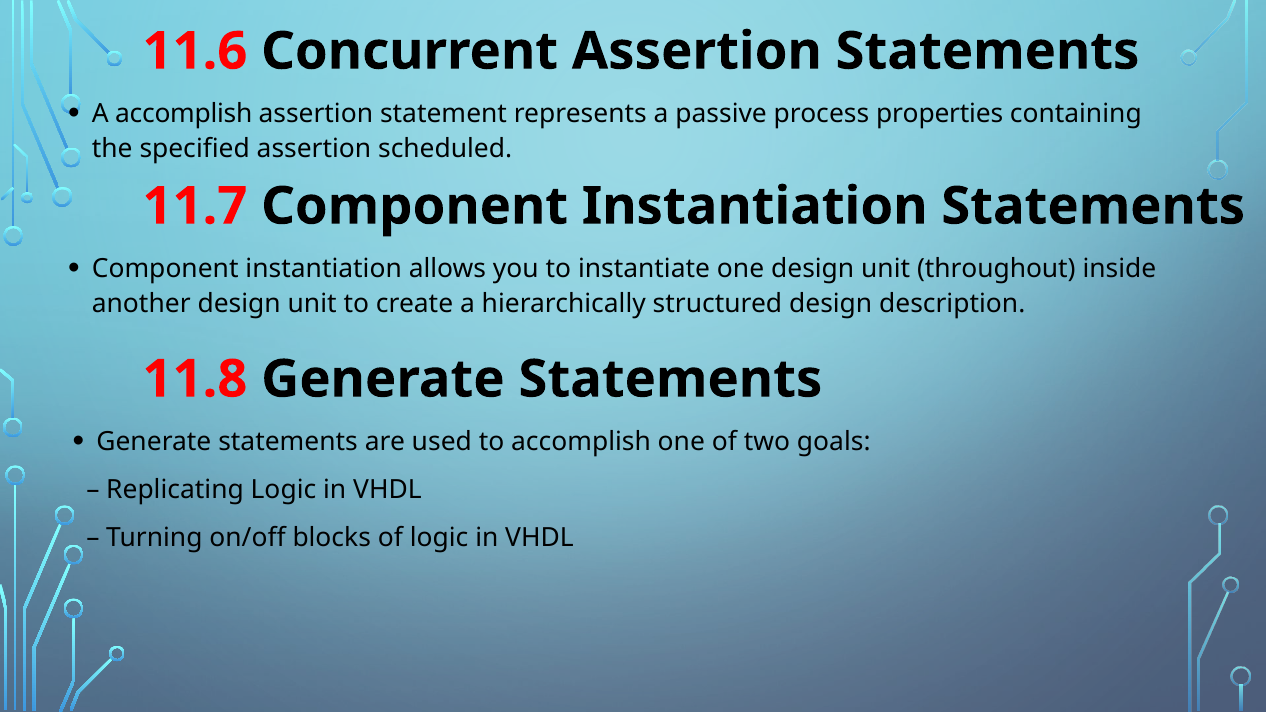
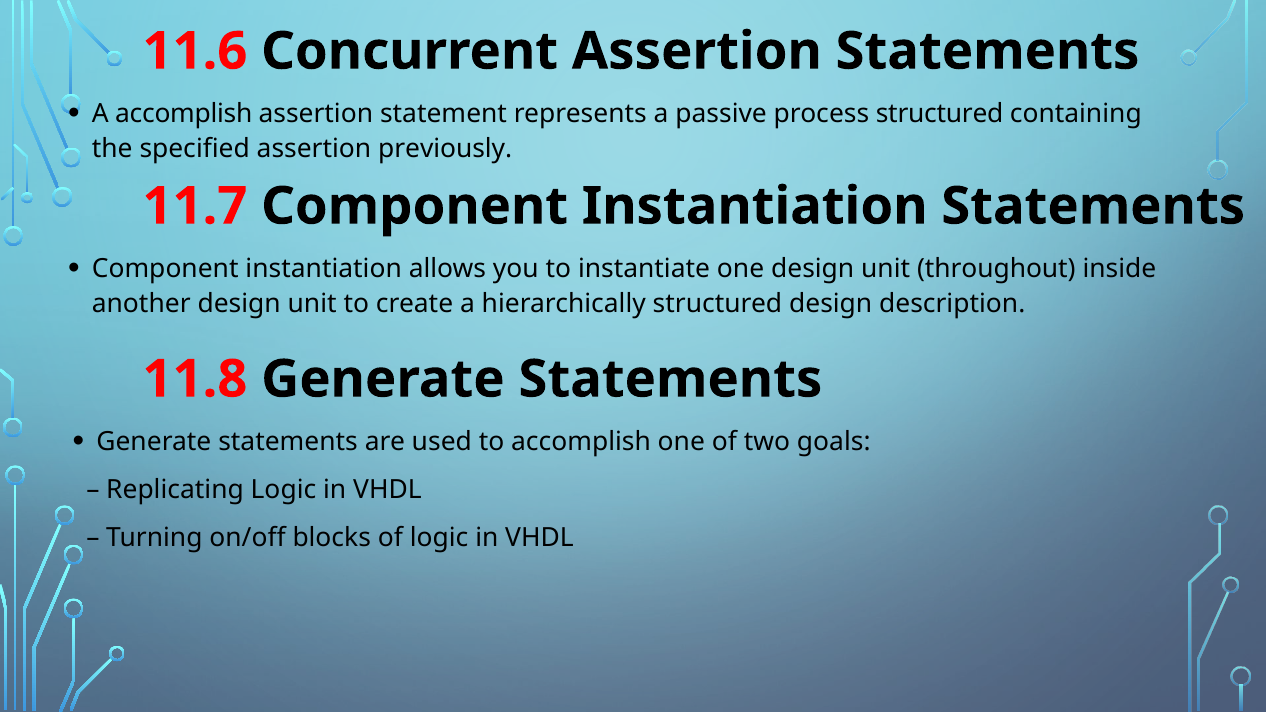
process properties: properties -> structured (940, 114)
scheduled: scheduled -> previously (445, 149)
